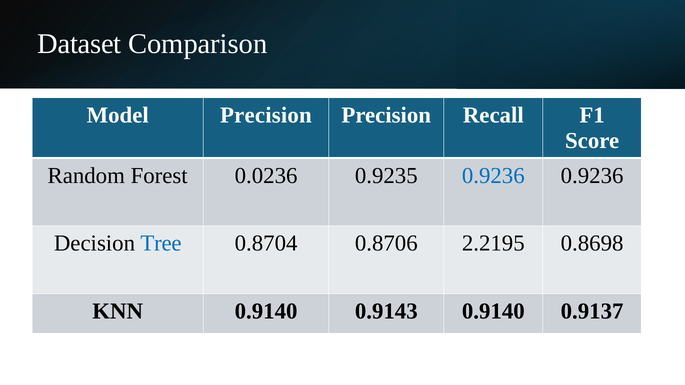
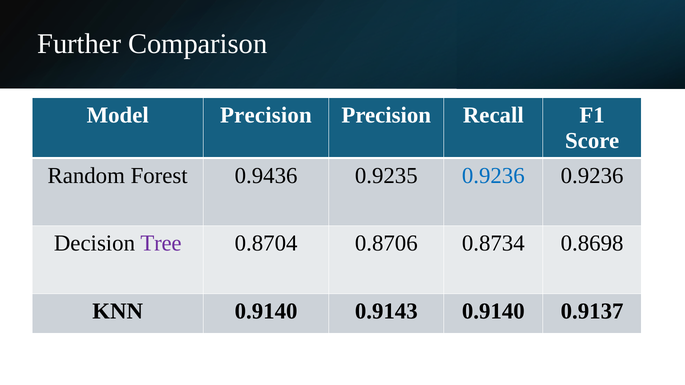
Dataset: Dataset -> Further (79, 44)
0.0236: 0.0236 -> 0.9436 (266, 176)
Tree colour: blue -> purple (161, 244)
2.2195: 2.2195 -> 0.8734 (493, 244)
